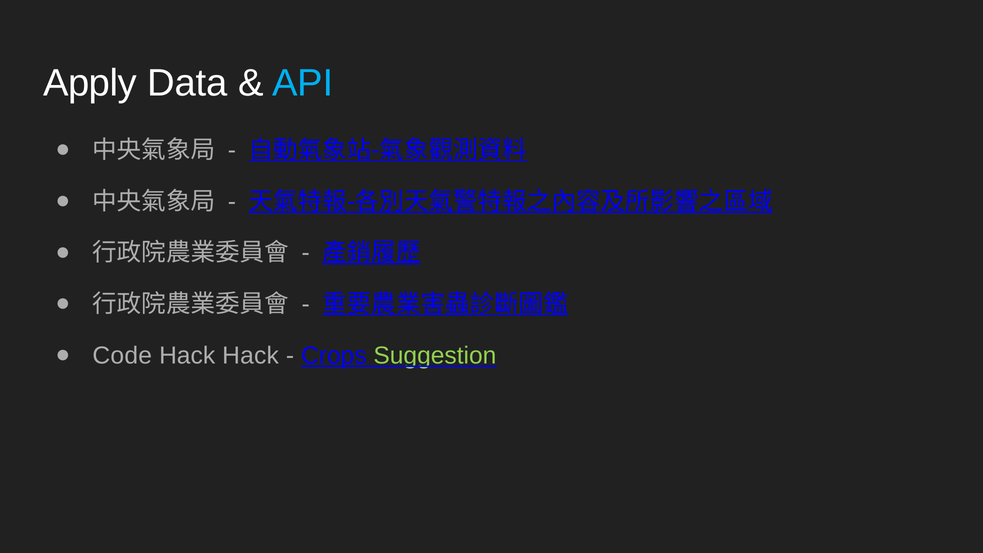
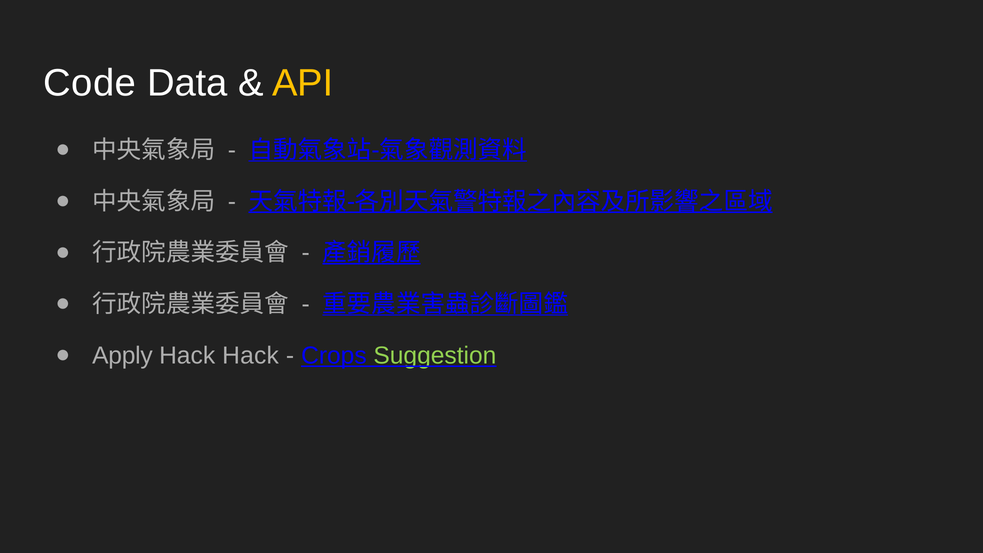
Apply: Apply -> Code (90, 83)
API colour: light blue -> yellow (303, 83)
Code: Code -> Apply (122, 355)
